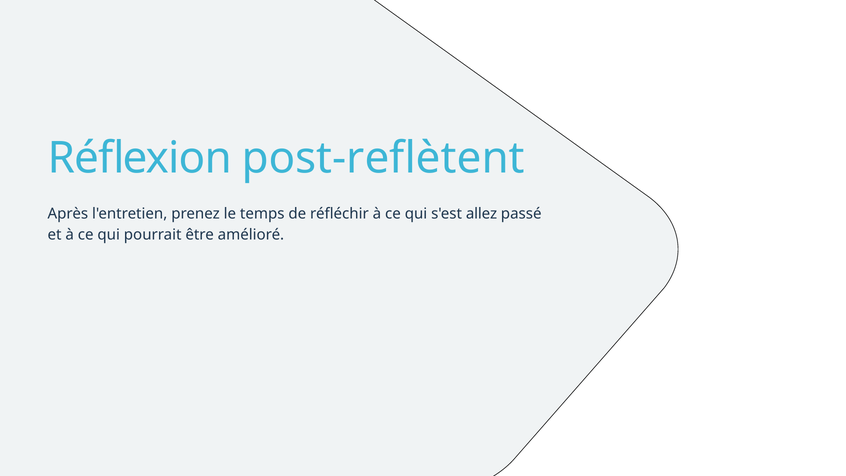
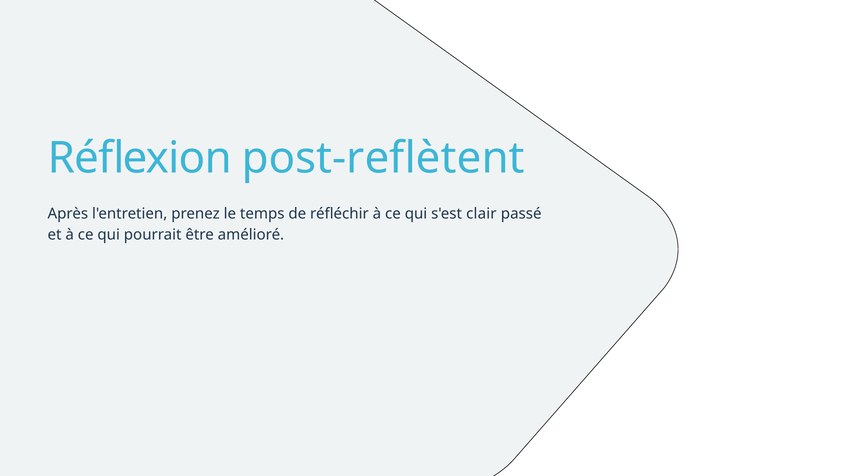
allez: allez -> clair (481, 214)
